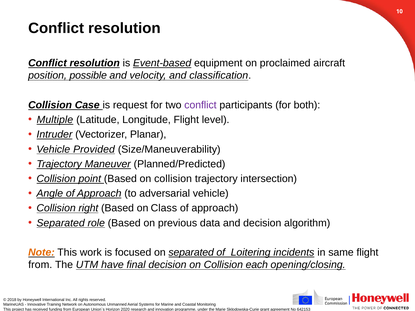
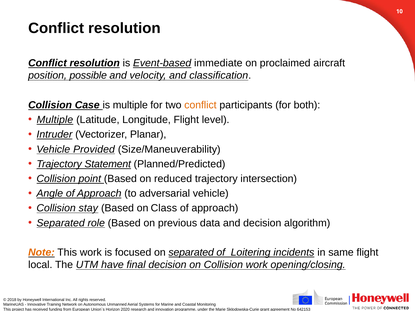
equipment: equipment -> immediate (218, 63)
is request: request -> multiple (130, 105)
conflict colour: purple -> orange (200, 105)
Maneuver: Maneuver -> Statement (108, 164)
Based on collision: collision -> reduced (173, 179)
right: right -> stay (88, 208)
from: from -> local (40, 265)
Collision each: each -> work (257, 265)
